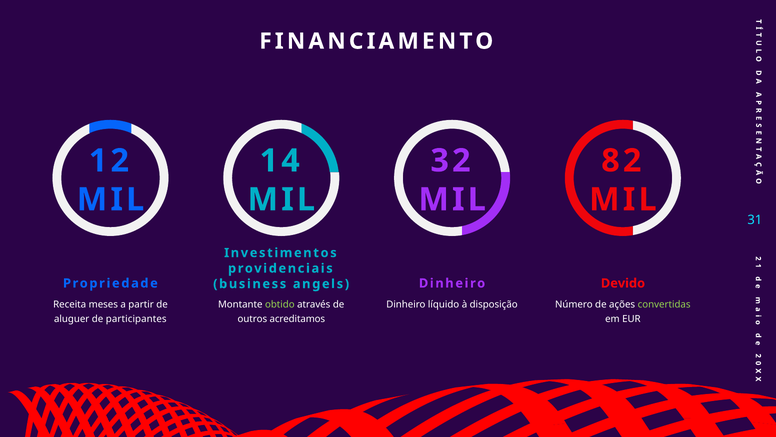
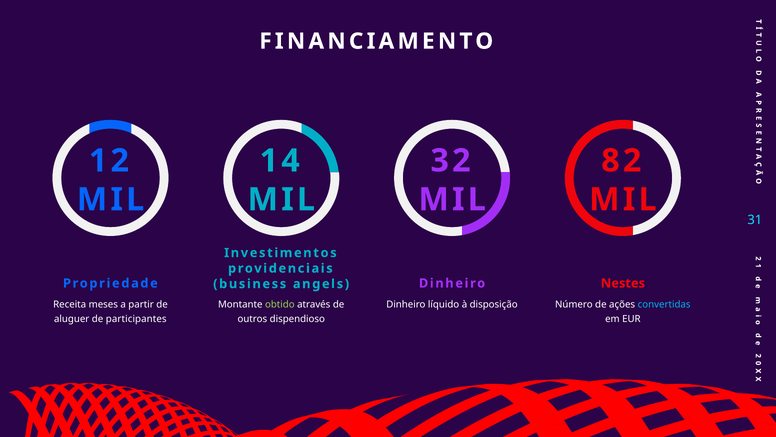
Devido: Devido -> Nestes (623, 283)
convertidas colour: light green -> light blue (664, 304)
acreditamos: acreditamos -> dispendioso (297, 319)
